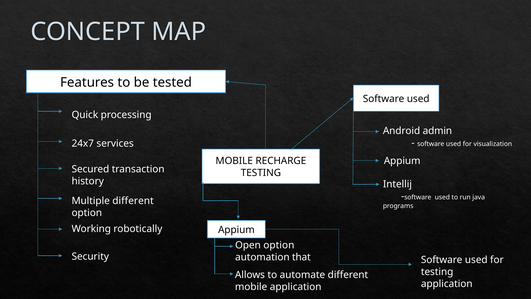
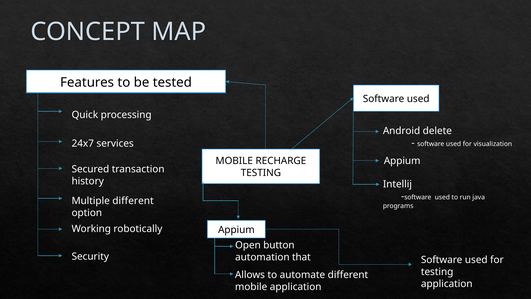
admin: admin -> delete (437, 131)
Open option: option -> button (279, 245)
